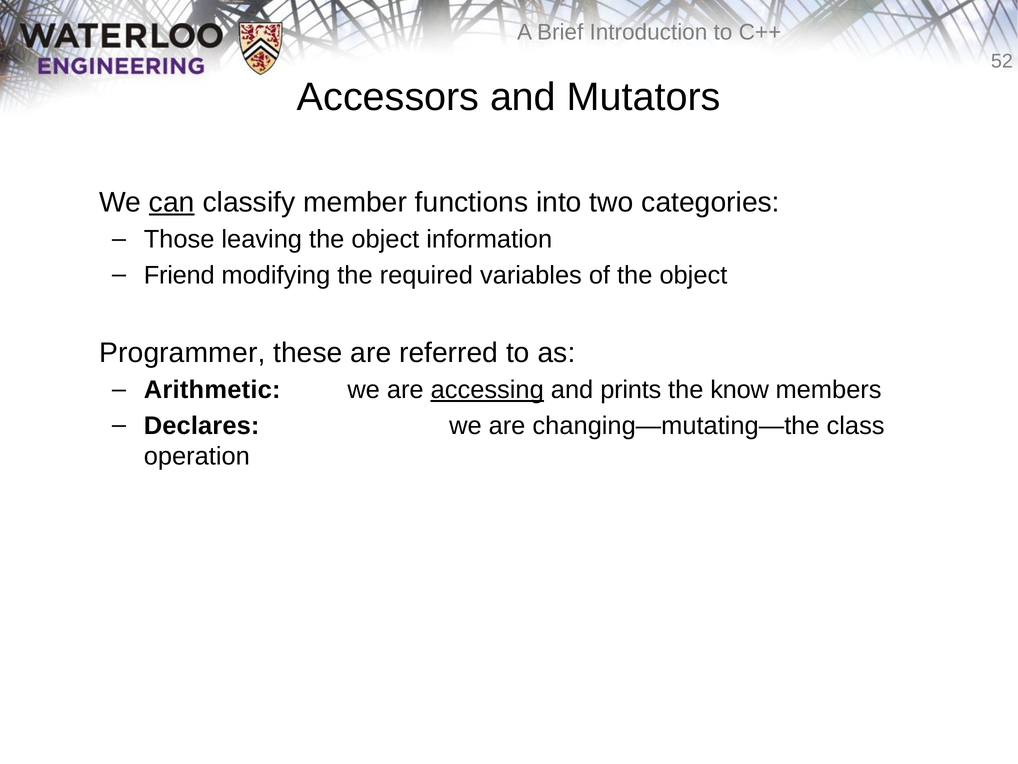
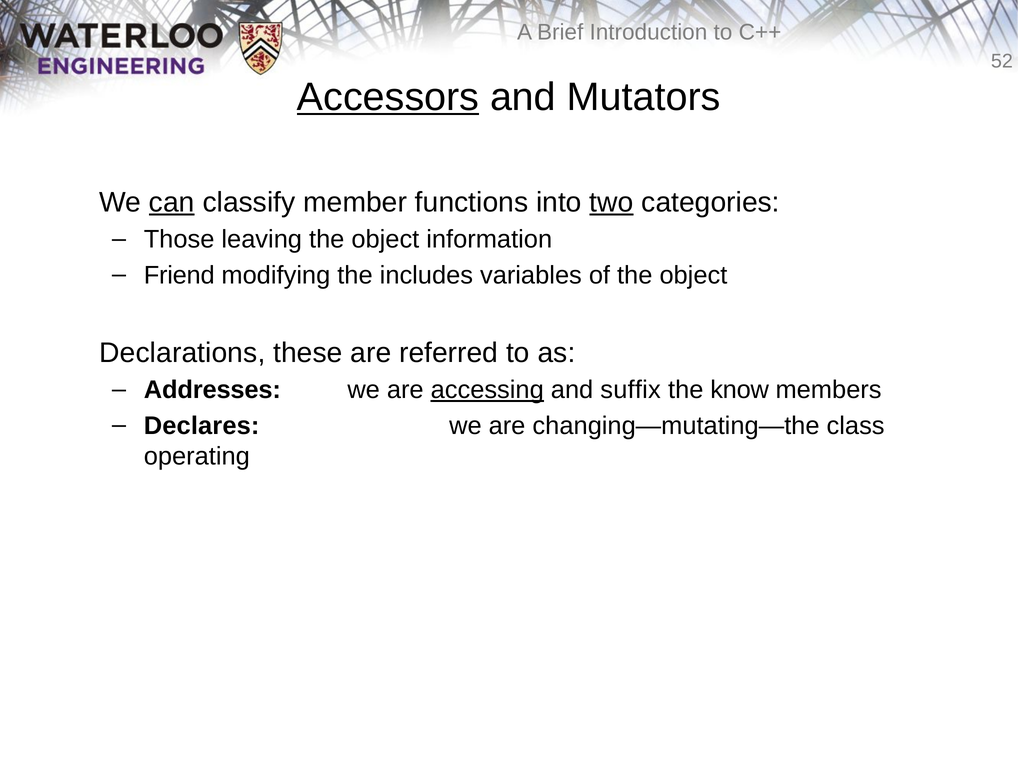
Accessors underline: none -> present (388, 97)
two underline: none -> present (611, 202)
required: required -> includes (426, 275)
Programmer: Programmer -> Declarations (182, 353)
Arithmetic: Arithmetic -> Addresses (212, 390)
prints: prints -> suffix (631, 390)
operation: operation -> operating (197, 456)
